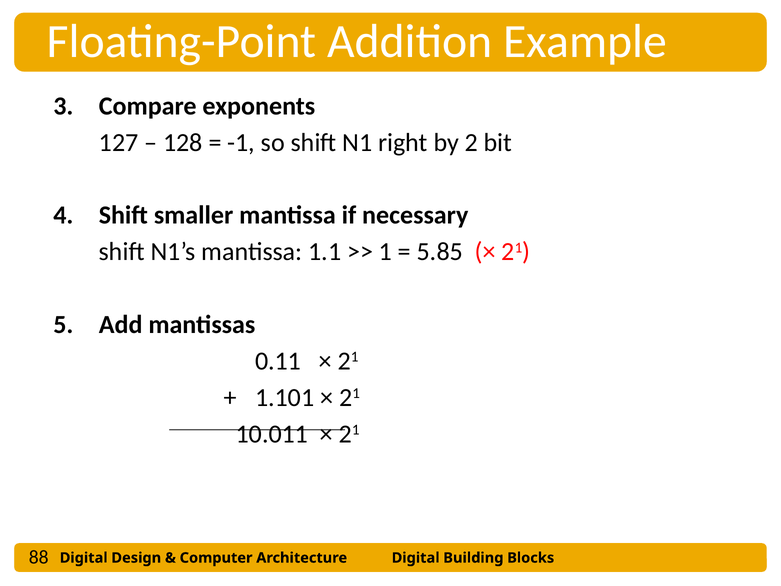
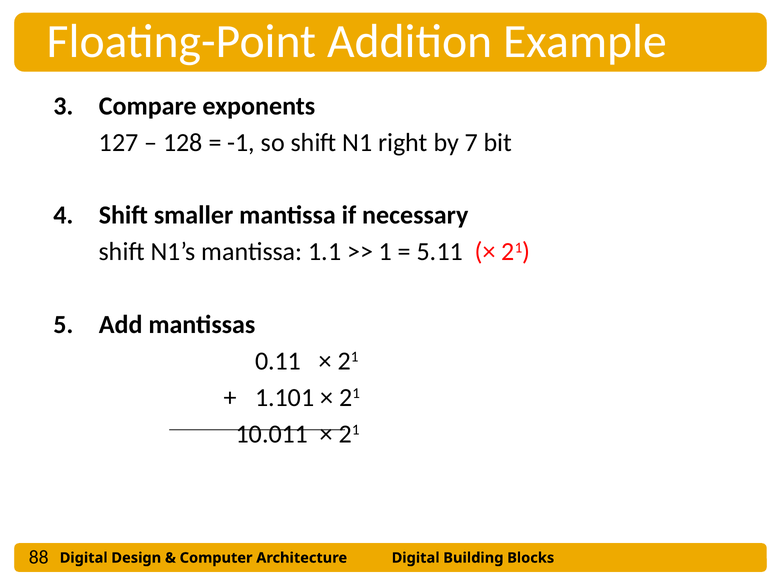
2: 2 -> 7 (471, 142)
5.85: 5.85 -> 5.11 (440, 252)
